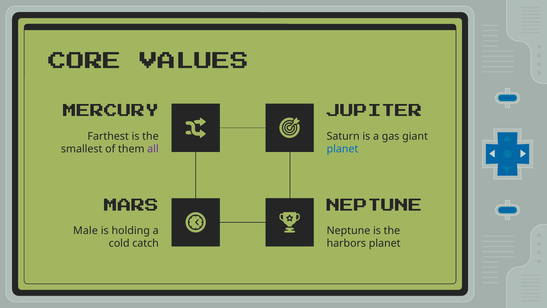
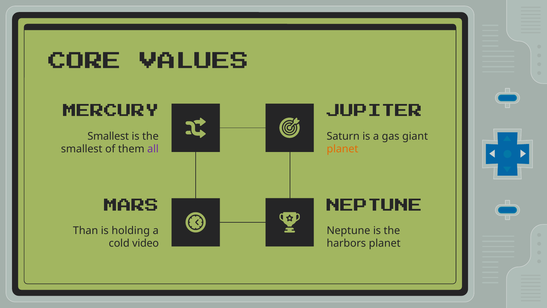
Farthest: Farthest -> Smallest (108, 136)
planet colour: blue -> orange (342, 149)
Male: Male -> Than (86, 230)
catch: catch -> video (146, 243)
